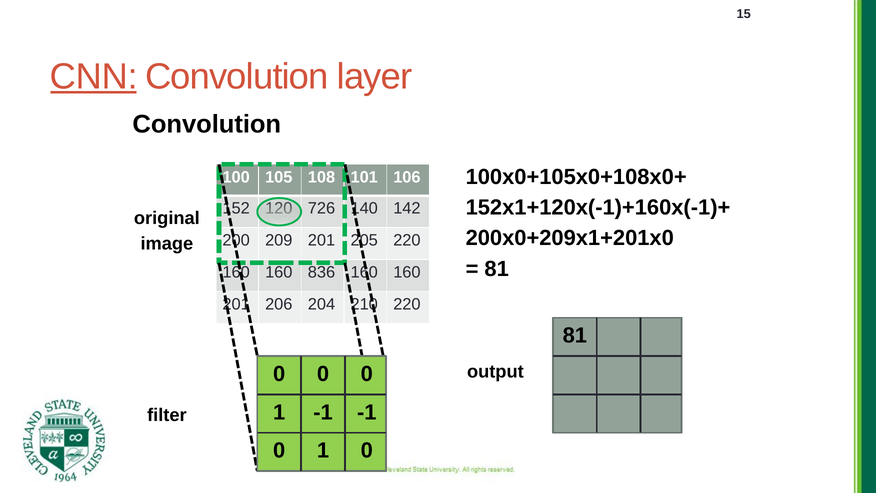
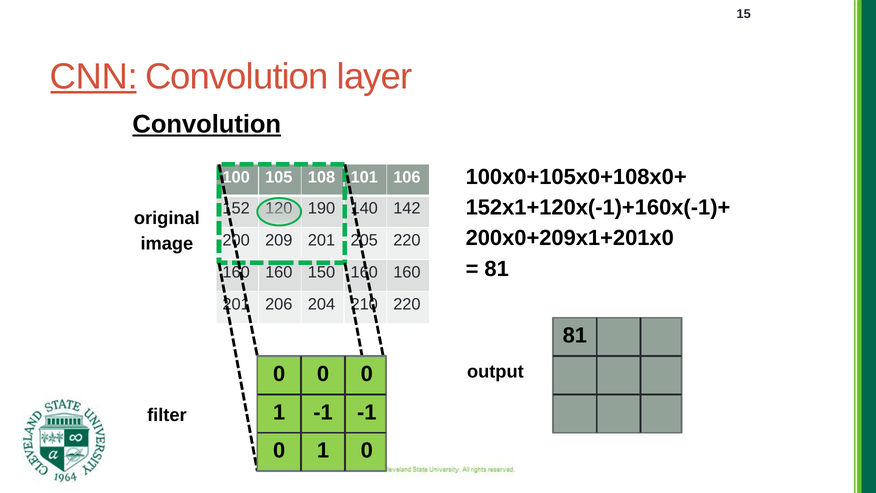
Convolution underline: none -> present (207, 124)
726: 726 -> 190 (322, 208)
836: 836 -> 150 (322, 272)
